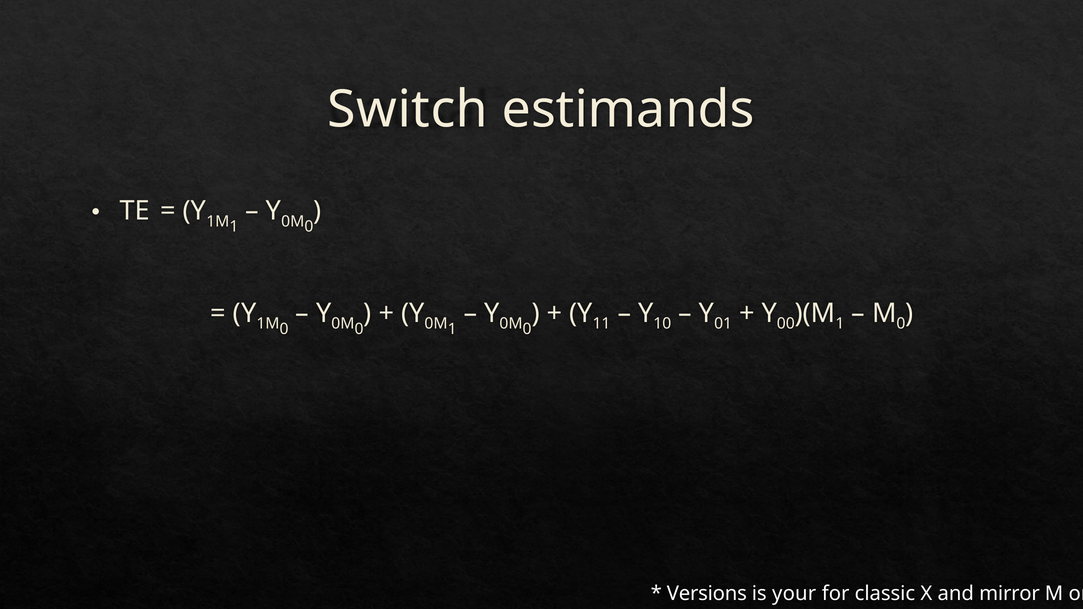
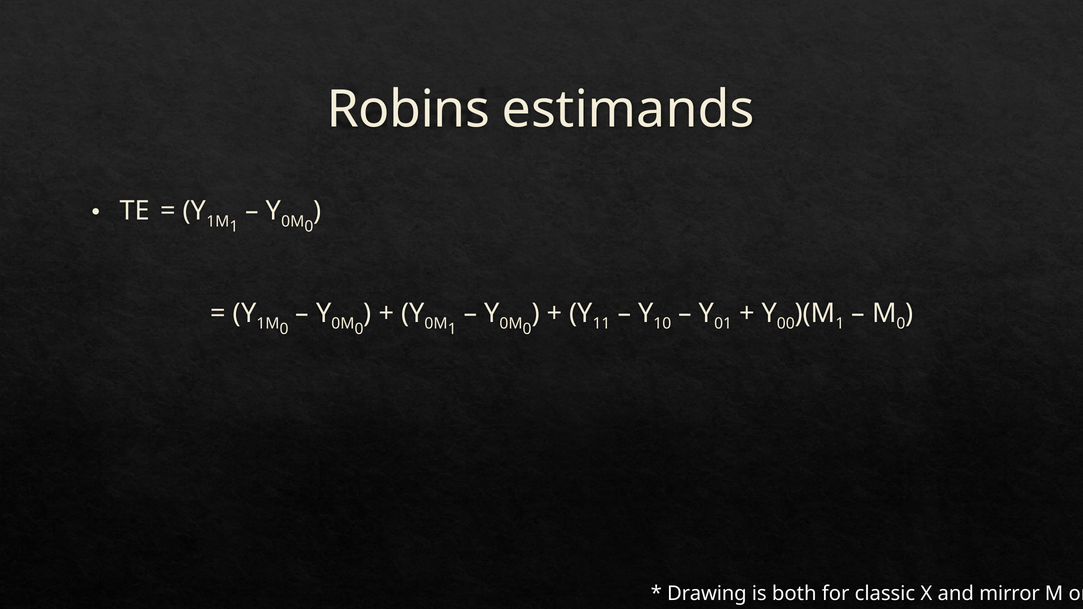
Switch: Switch -> Robins (408, 110)
Versions: Versions -> Drawing (707, 594)
your: your -> both (794, 594)
